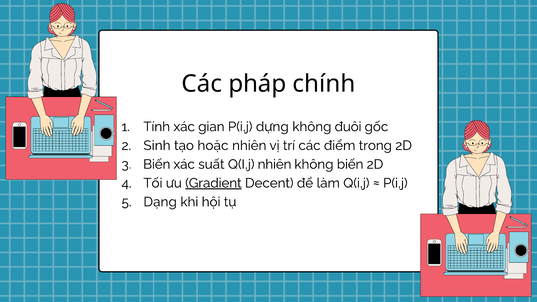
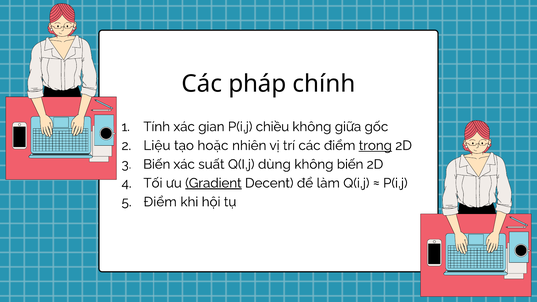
dựng: dựng -> chiều (272, 127)
đuôi: đuôi -> giữa (348, 127)
Sinh: Sinh -> Liệu (157, 146)
trong underline: none -> present (375, 146)
Q(I,j nhiên: nhiên -> dùng (274, 164)
Dạng: Dạng -> Điểm (160, 202)
